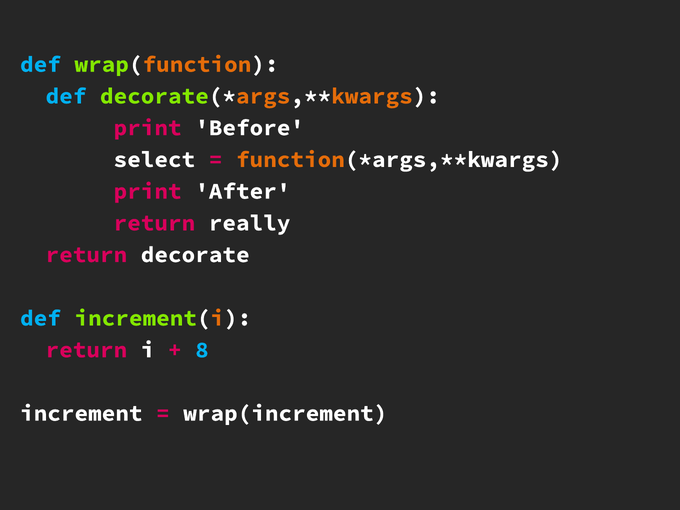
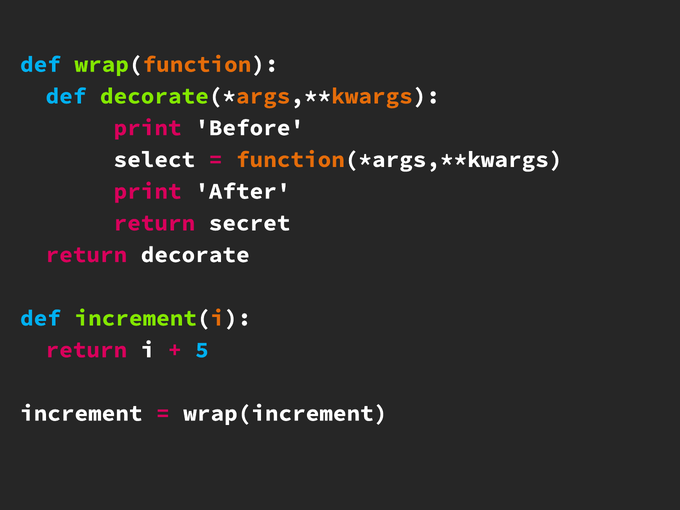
really: really -> secret (250, 223)
8: 8 -> 5 (202, 350)
